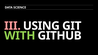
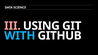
WITH colour: light green -> light blue (20, 36)
